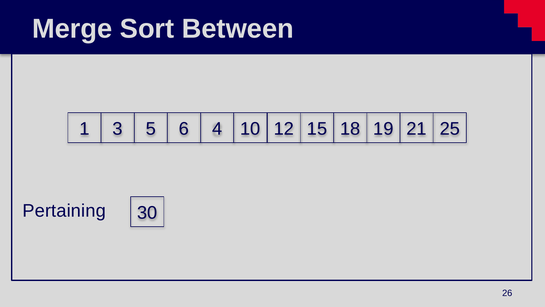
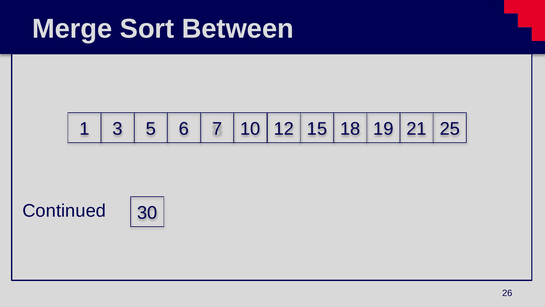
4: 4 -> 7 (217, 129)
Pertaining: Pertaining -> Continued (64, 210)
